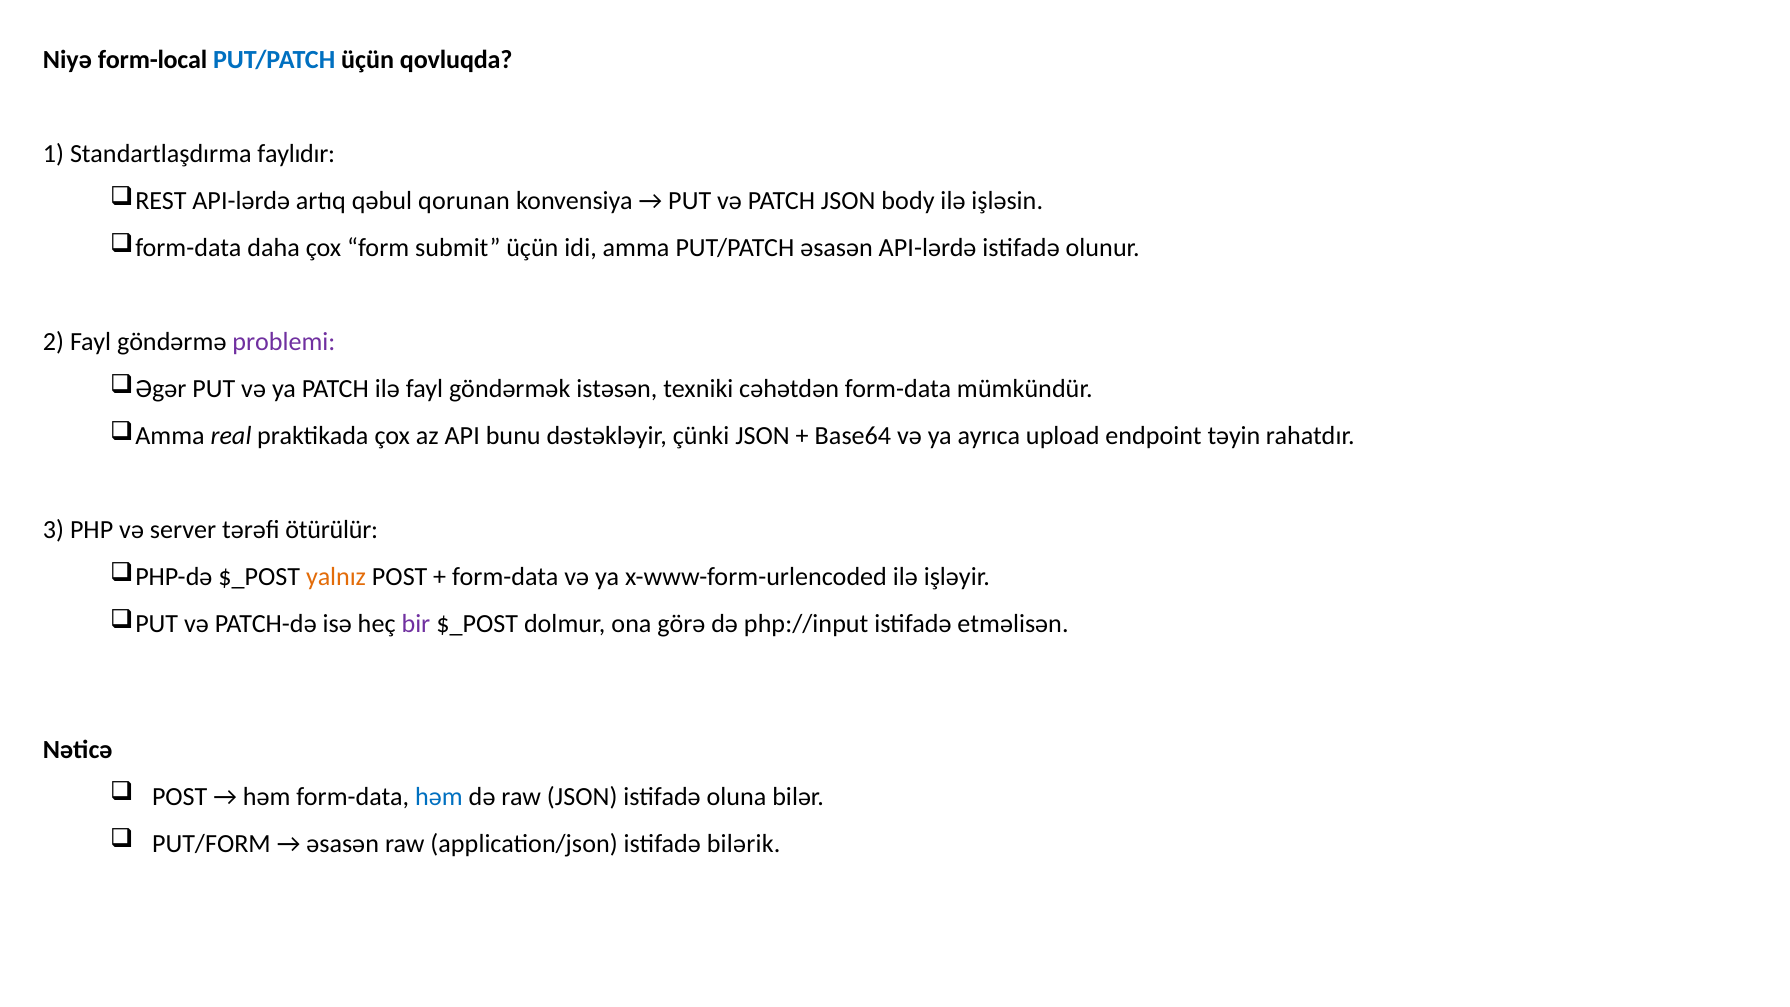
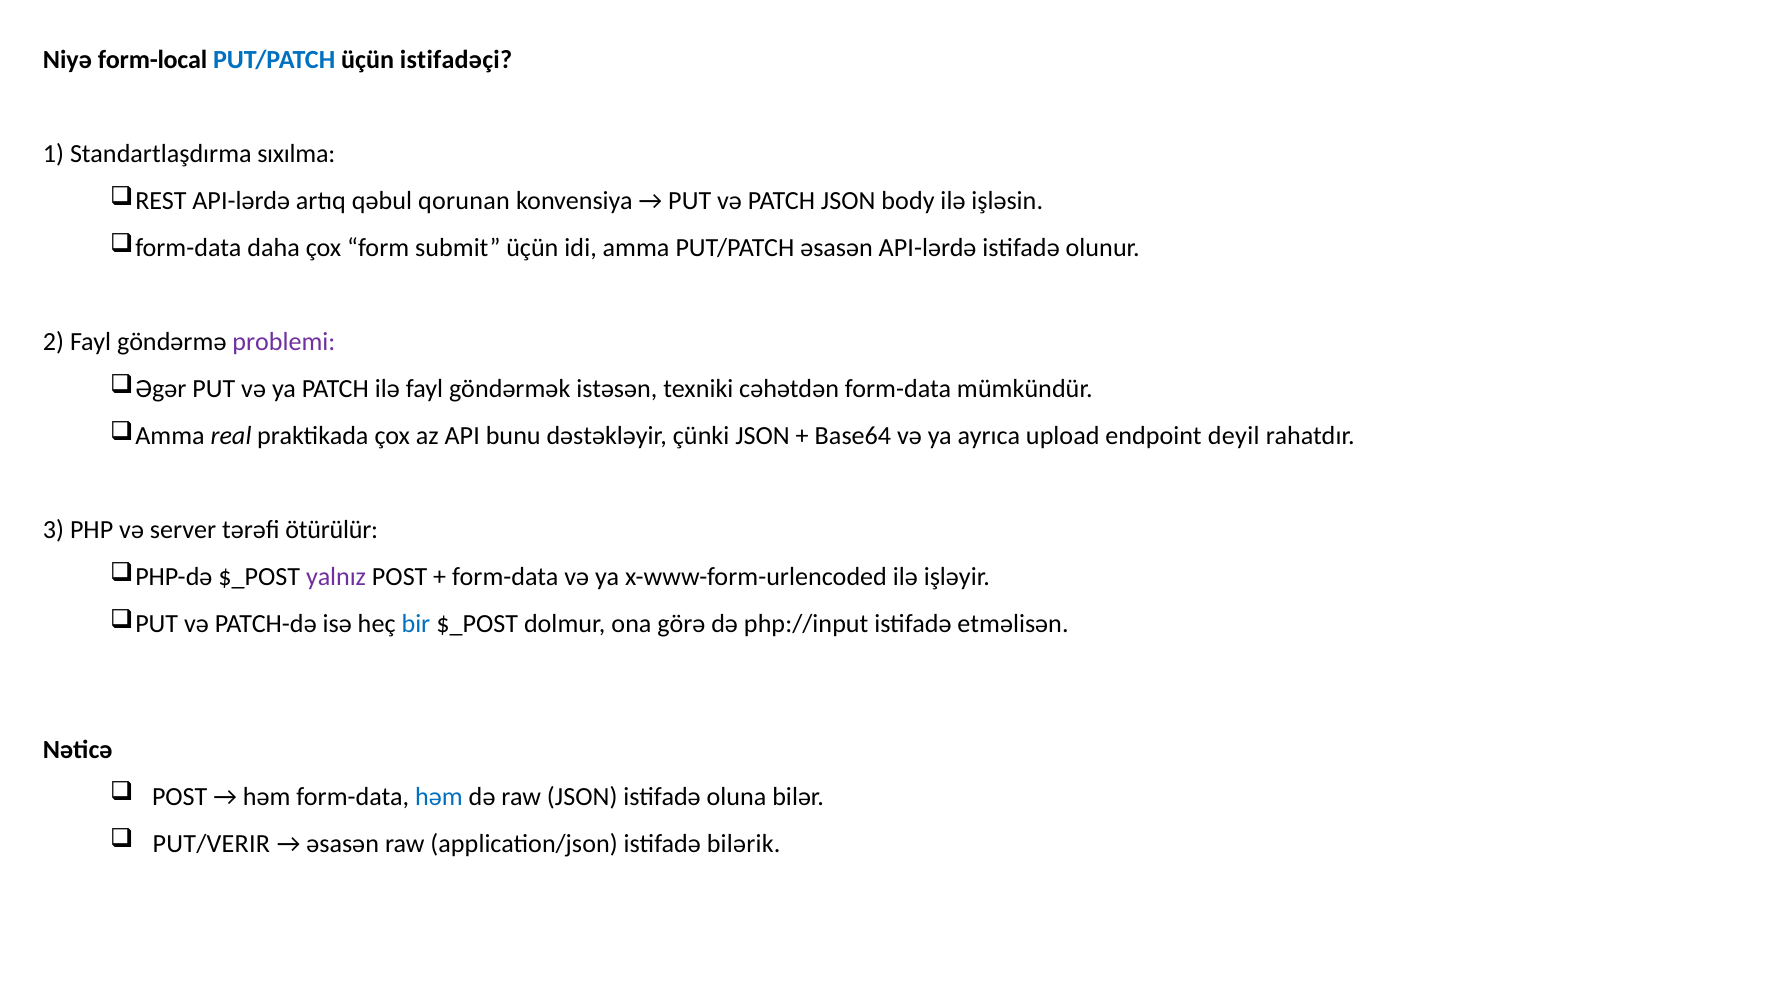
qovluqda: qovluqda -> istifadəçi (456, 60)
faylıdır: faylıdır -> sıxılma (296, 154)
təyin: təyin -> deyil (1234, 436)
yalnız colour: orange -> purple (336, 577)
bir colour: purple -> blue (416, 624)
PUT/FORM: PUT/FORM -> PUT/VERIR (211, 843)
